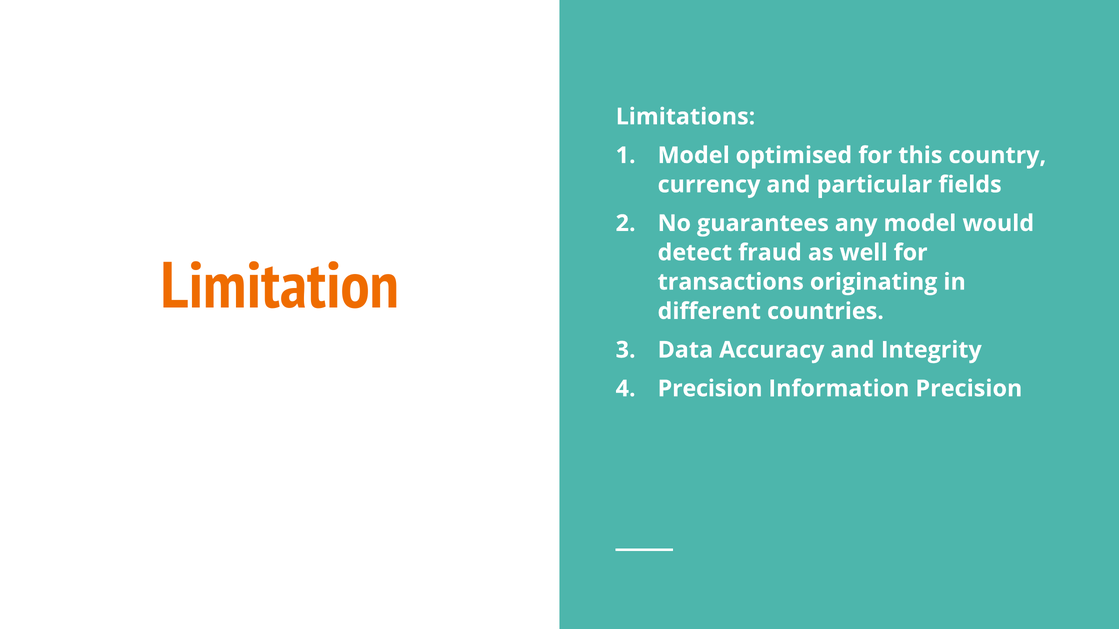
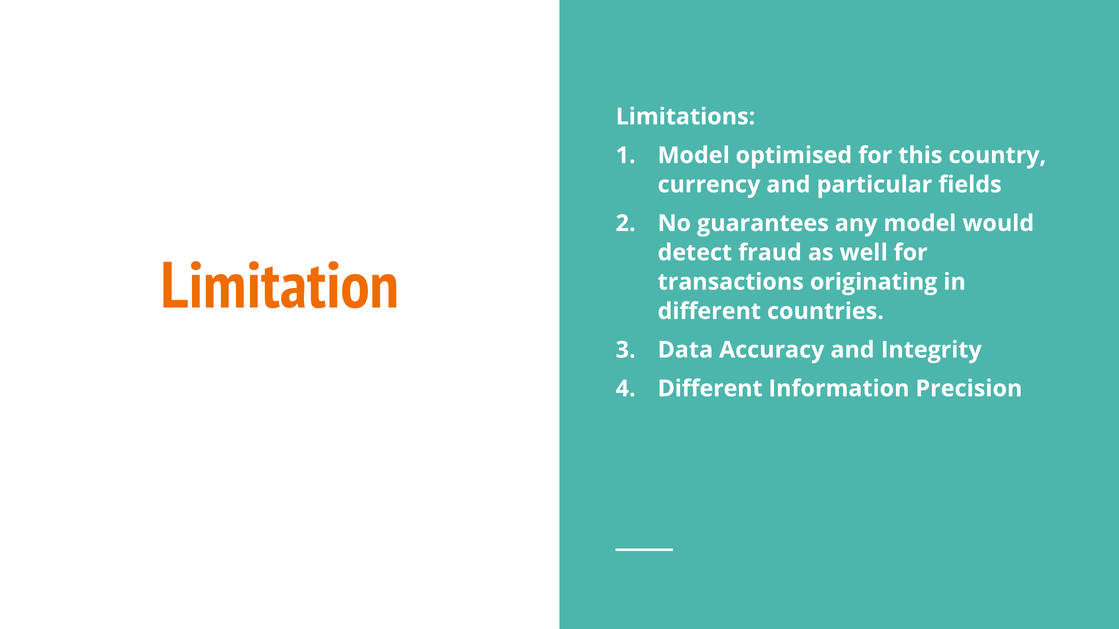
Precision: Precision -> Different (710, 389)
